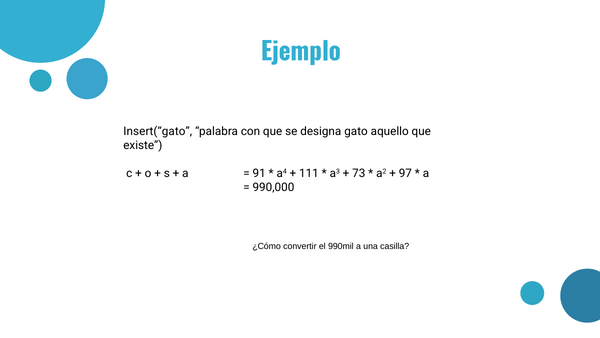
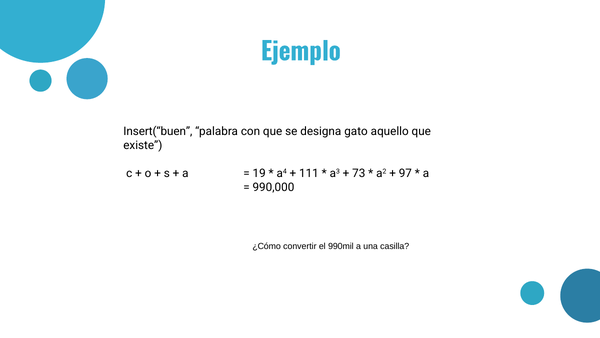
Insert(“gato: Insert(“gato -> Insert(“buen (158, 131)
91: 91 -> 19 (259, 173)
